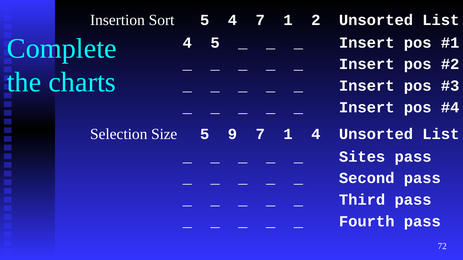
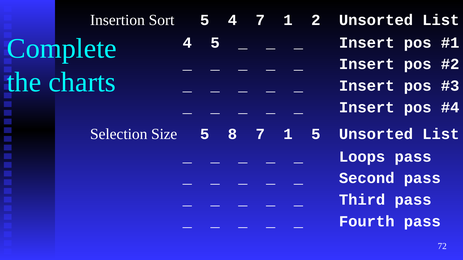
9: 9 -> 8 (232, 134)
1 4: 4 -> 5 (316, 134)
Sites: Sites -> Loops (362, 157)
